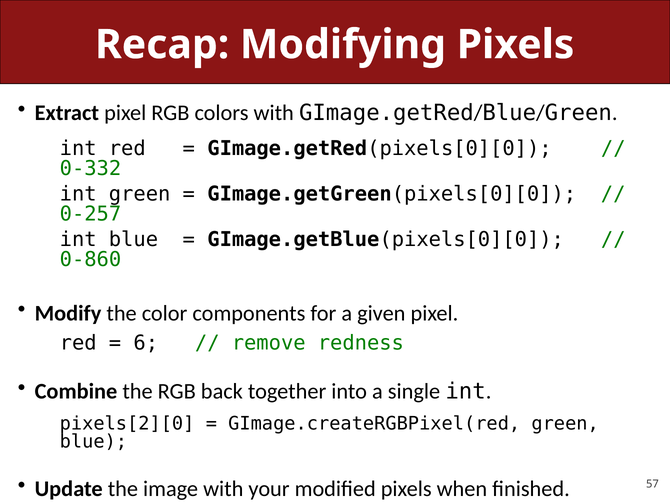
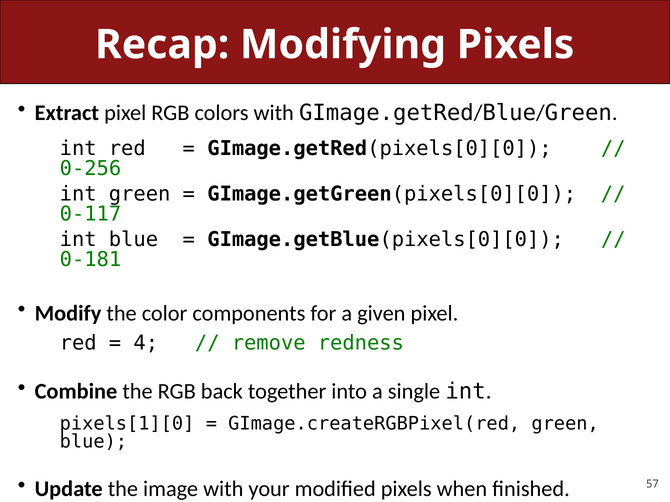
0-332: 0-332 -> 0-256 (90, 169)
0-257: 0-257 -> 0-117 (90, 214)
0-860: 0-860 -> 0-181 (90, 260)
6: 6 -> 4 (146, 343)
pixels[2][0: pixels[2][0 -> pixels[1][0 (127, 424)
